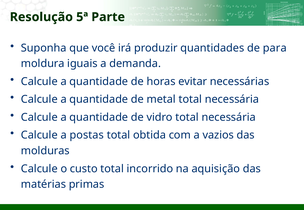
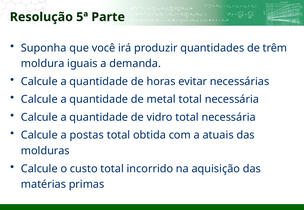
para: para -> trêm (275, 48)
vazios: vazios -> atuais (218, 135)
